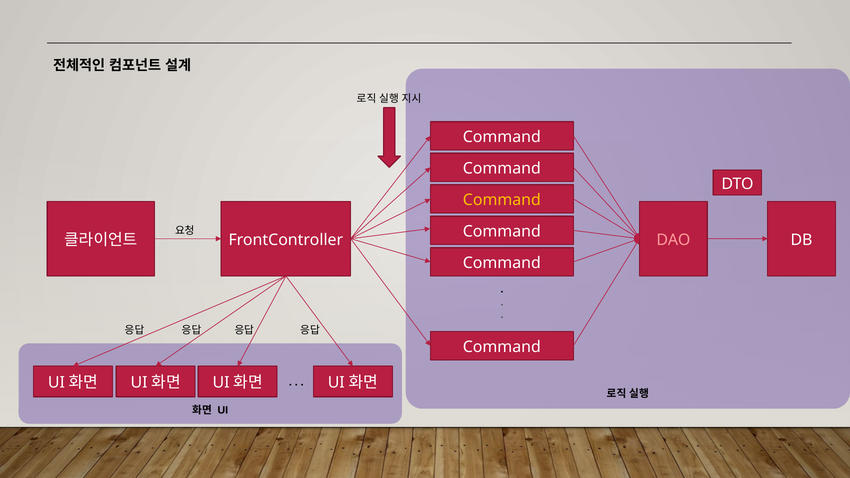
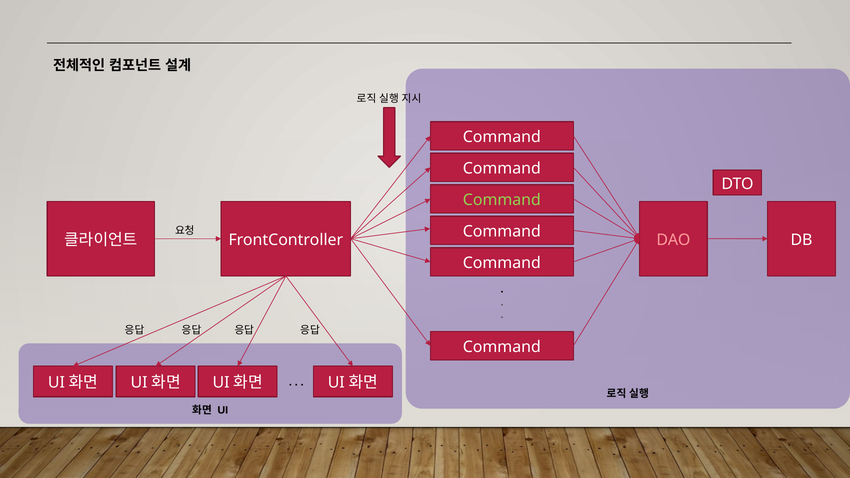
Command colour: yellow -> light green (502, 200)
